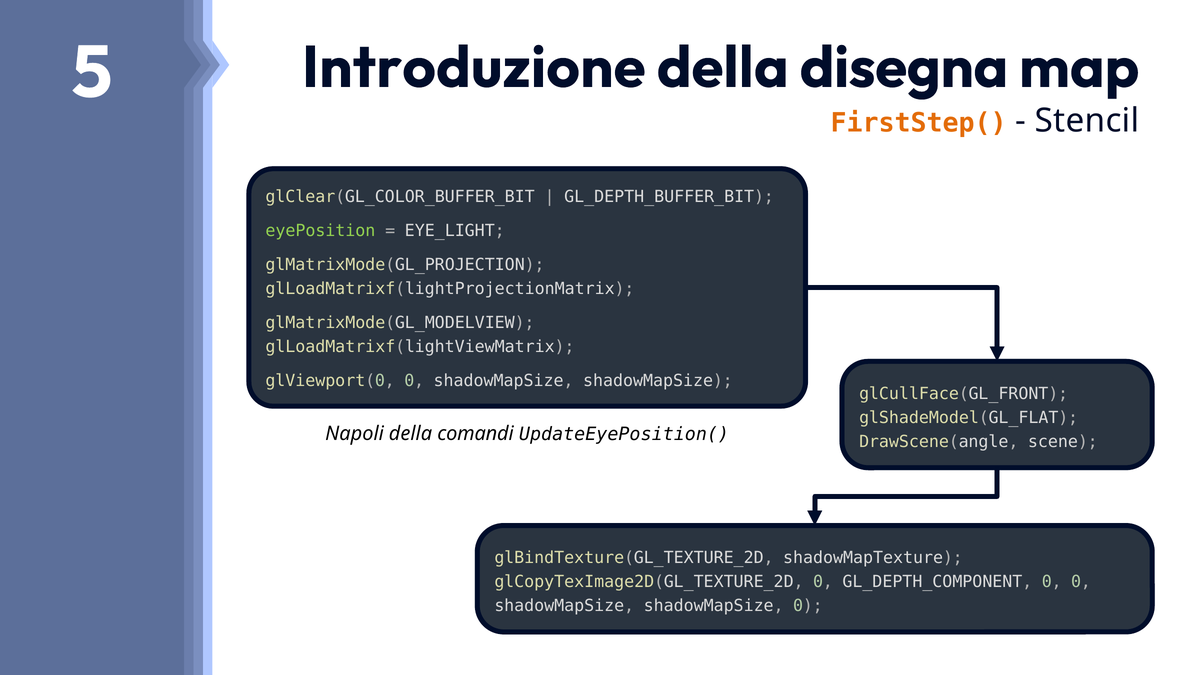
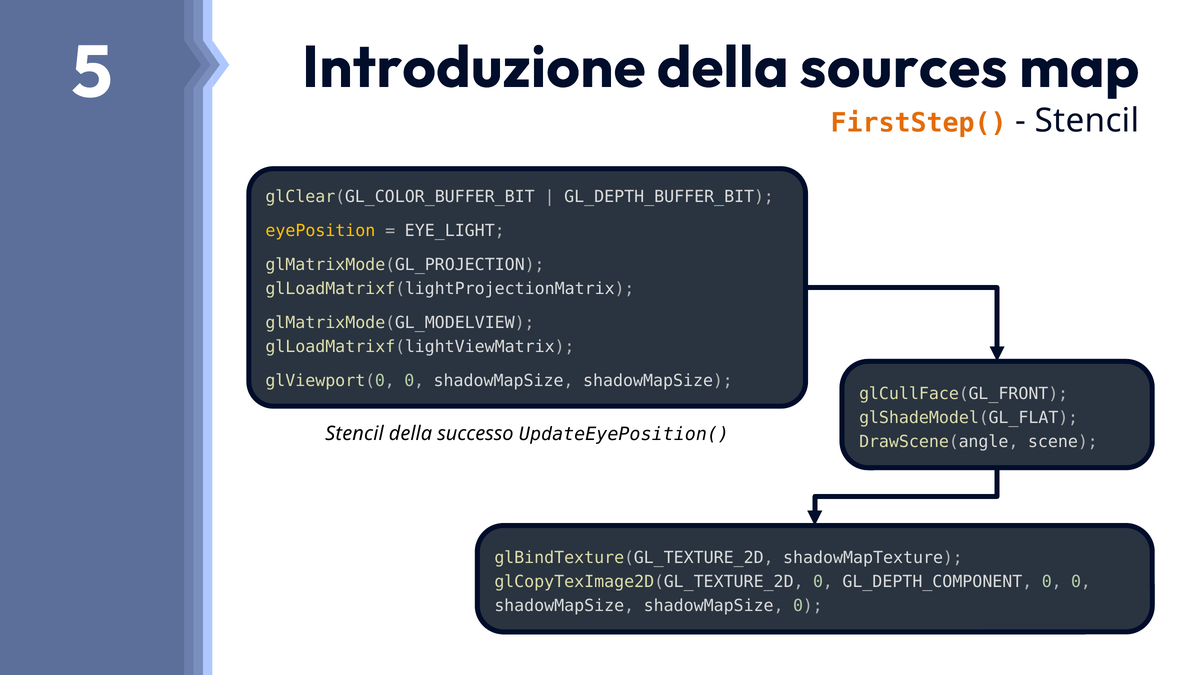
disegna: disegna -> sources (904, 68)
eyePosition colour: light green -> yellow (320, 230)
Napoli: Napoli -> Stencil (354, 433)
comandi: comandi -> successo (475, 433)
